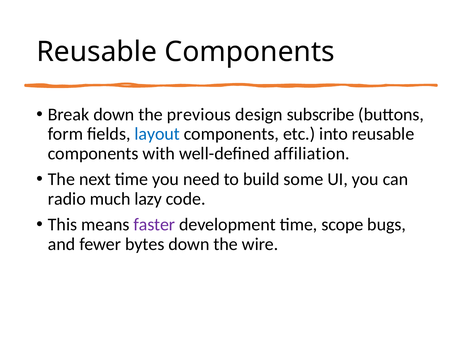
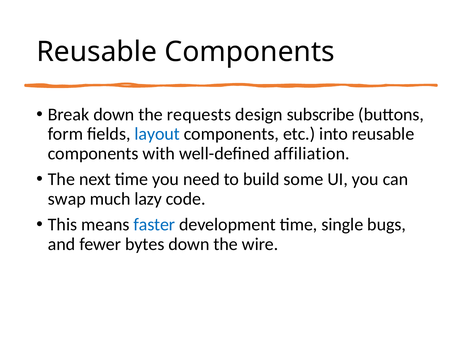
previous: previous -> requests (199, 114)
radio: radio -> swap (67, 198)
faster colour: purple -> blue (154, 224)
scope: scope -> single (342, 224)
